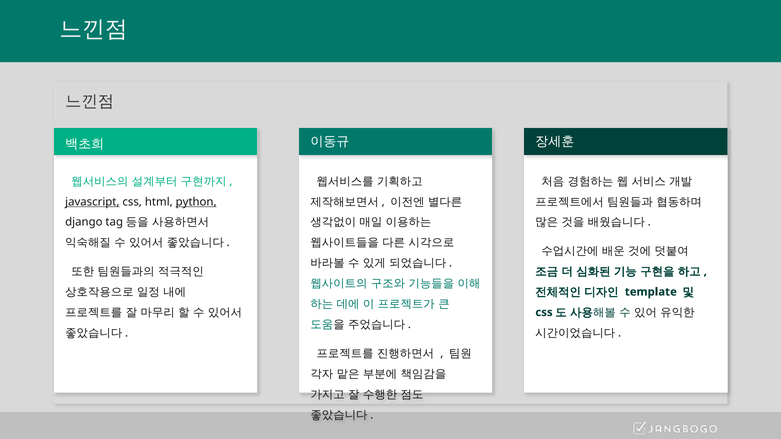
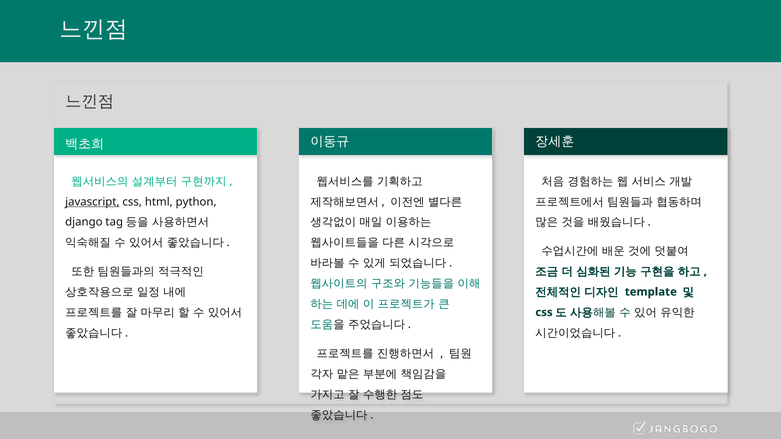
python underline: present -> none (196, 202)
